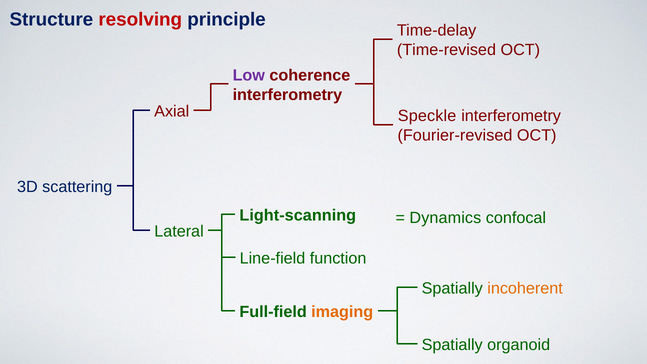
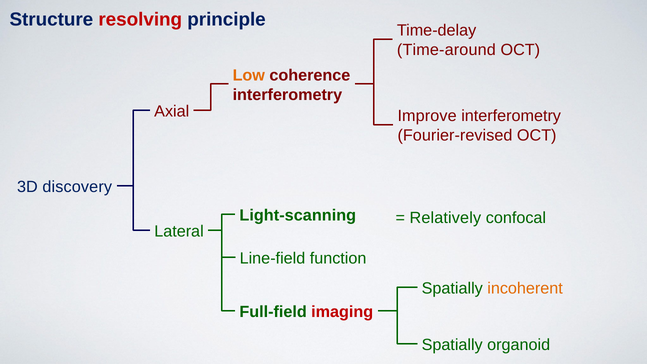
Time-revised: Time-revised -> Time-around (446, 50)
Low colour: purple -> orange (249, 75)
Speckle: Speckle -> Improve (427, 116)
scattering: scattering -> discovery (77, 187)
Dynamics: Dynamics -> Relatively (445, 218)
imaging colour: orange -> red (342, 312)
